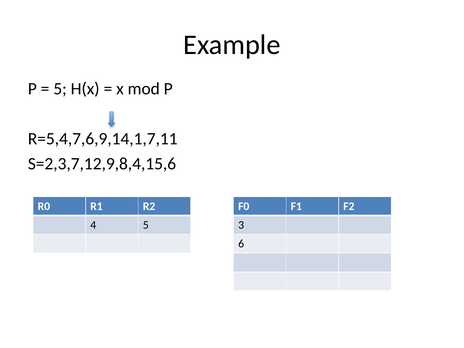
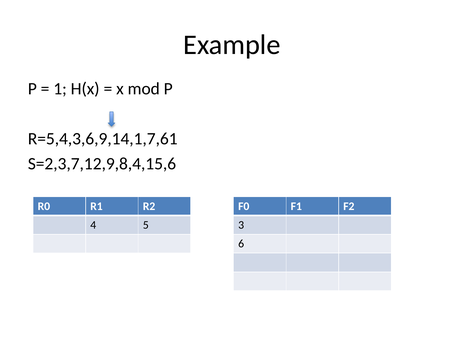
5: 5 -> 1 (60, 89)
R=5,4,7,6,9,14,1,7,11: R=5,4,7,6,9,14,1,7,11 -> R=5,4,3,6,9,14,1,7,61 (103, 139)
